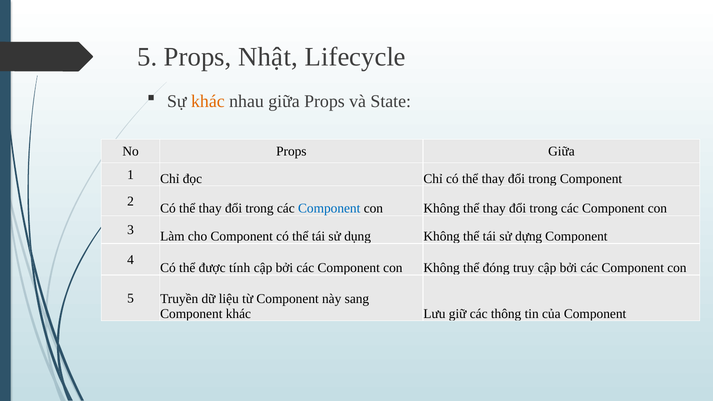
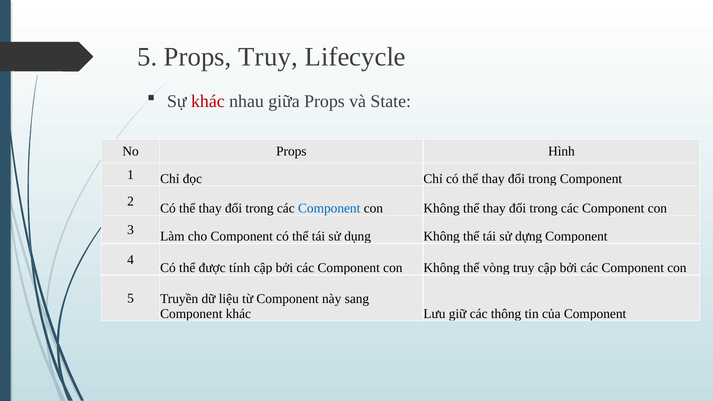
Props Nhật: Nhật -> Truy (268, 57)
khác colour: orange -> red (208, 101)
Props Giữa: Giữa -> Hình (561, 151)
đóng: đóng -> vòng (496, 268)
